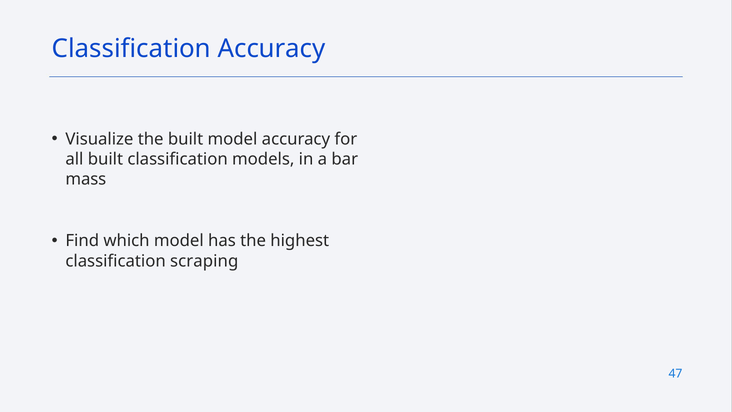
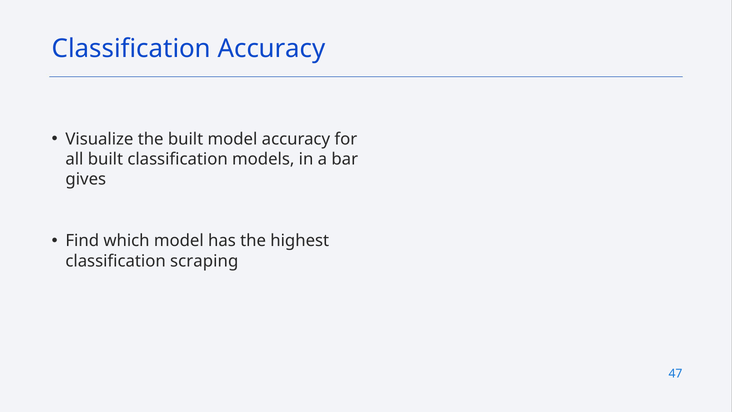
mass: mass -> gives (86, 179)
